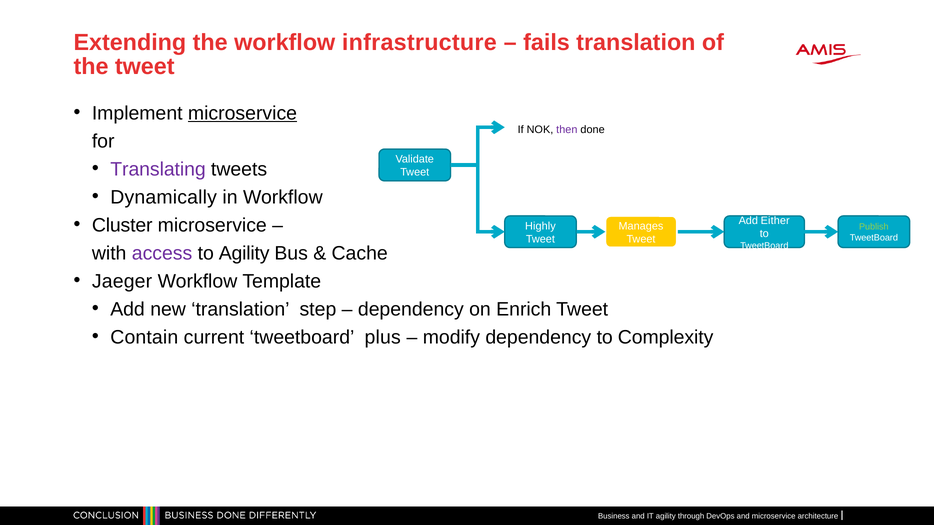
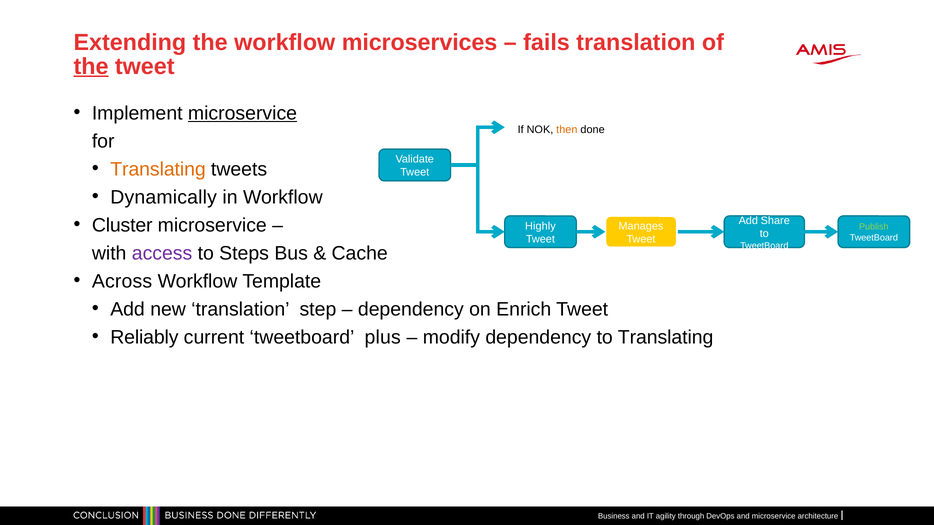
infrastructure: infrastructure -> microservices (420, 43)
the underline: none -> present (91, 66)
then colour: purple -> orange (567, 130)
Translating colour: purple -> orange (158, 169)
Either: Either -> Share (775, 221)
to Agility: Agility -> Steps (244, 253)
Jaeger: Jaeger -> Across (122, 281)
Contain: Contain -> Reliably (144, 337)
to Complexity: Complexity -> Translating (666, 337)
